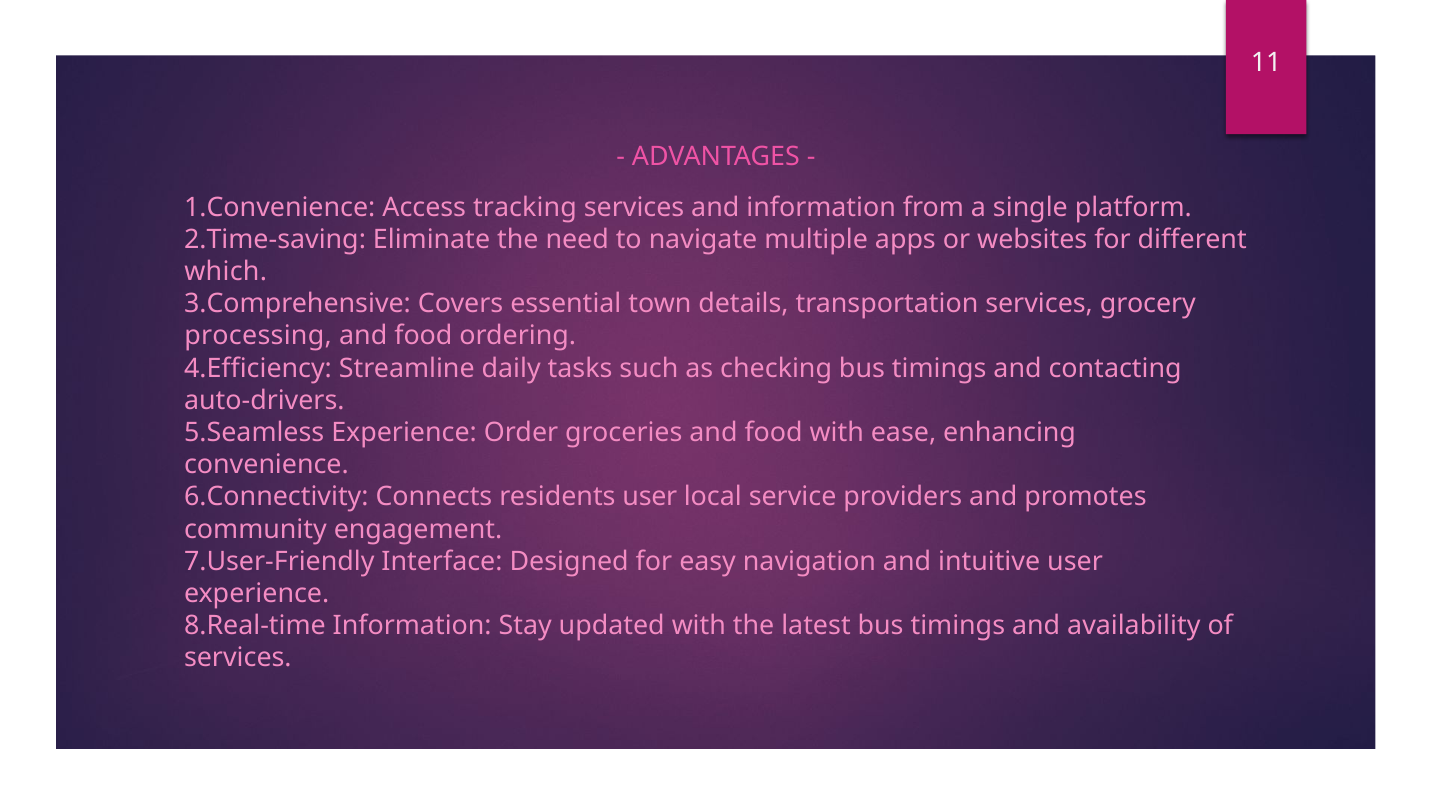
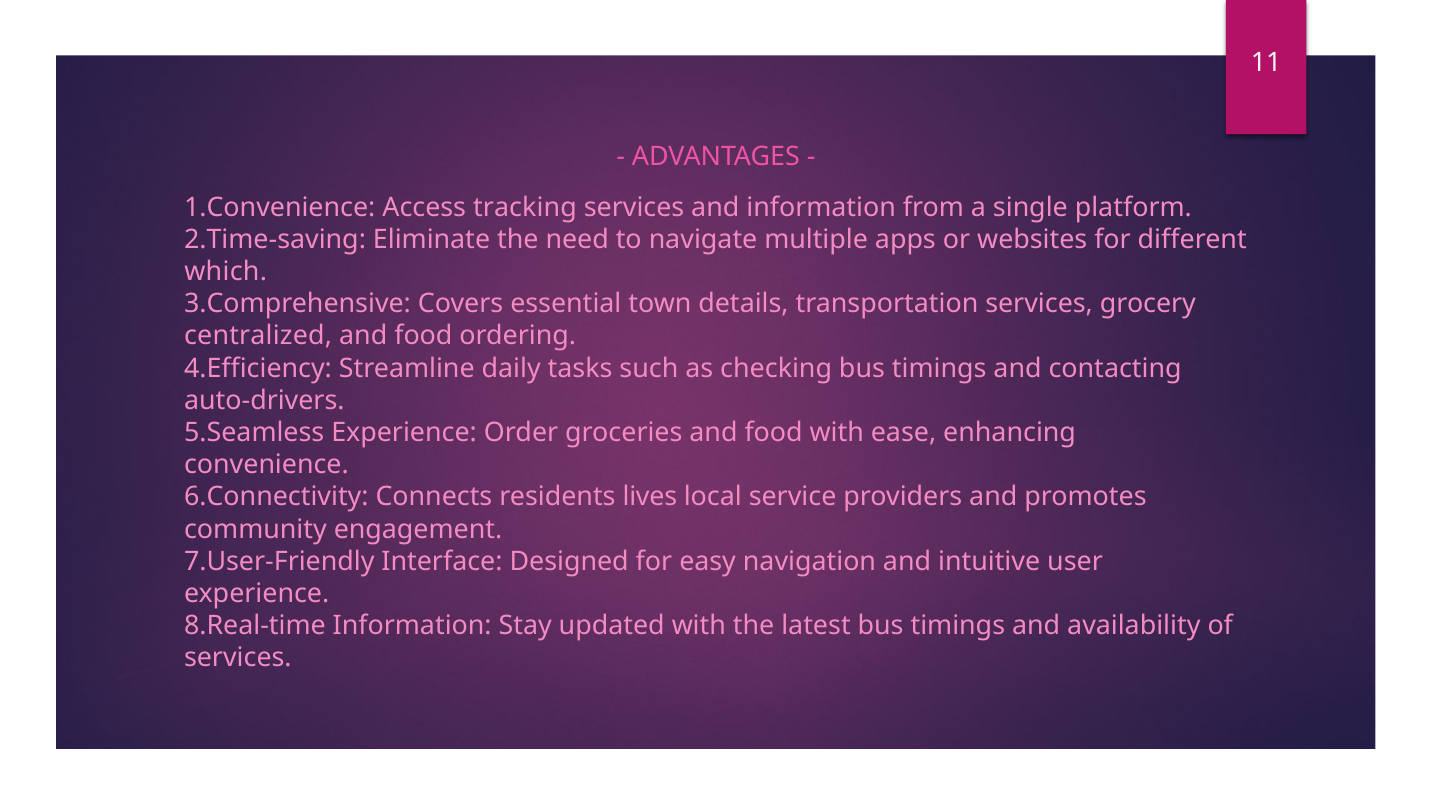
processing: processing -> centralized (258, 336)
residents user: user -> lives (650, 497)
